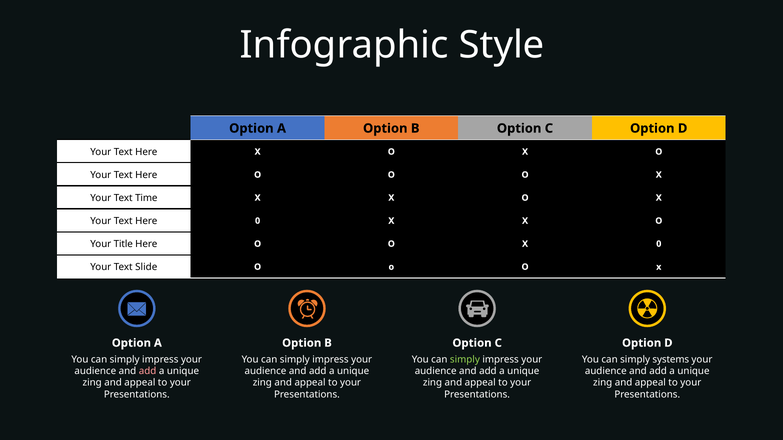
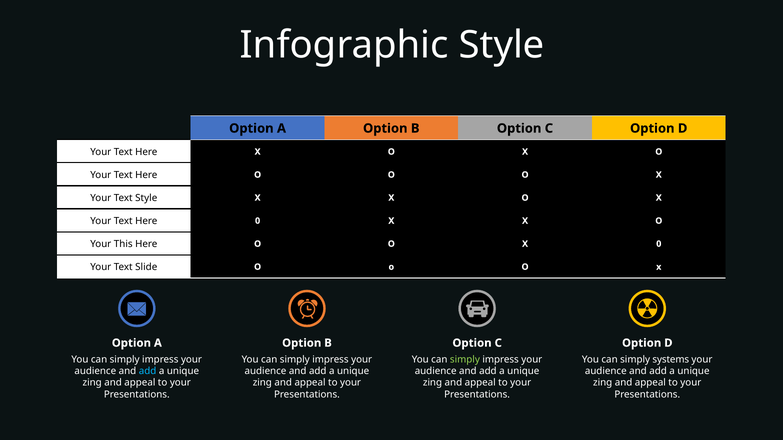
Text Time: Time -> Style (146, 198)
Title: Title -> This (123, 244)
add colour: pink -> light blue (148, 371)
